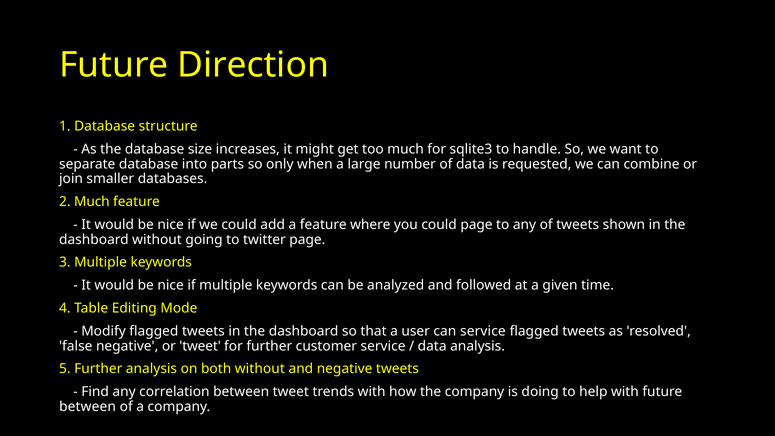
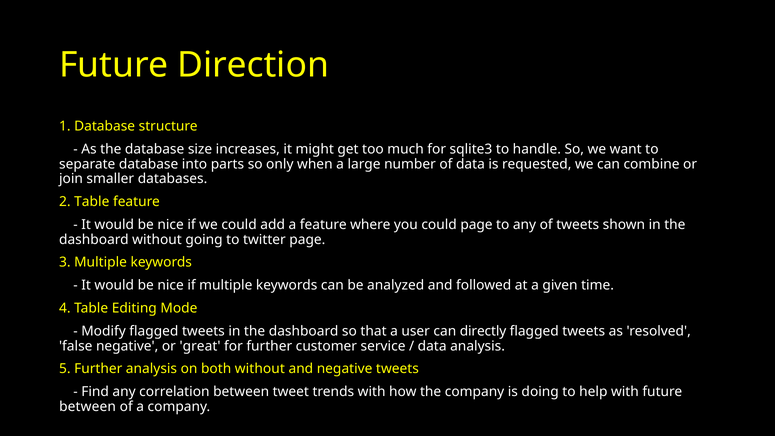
2 Much: Much -> Table (92, 202)
can service: service -> directly (483, 331)
or tweet: tweet -> great (200, 346)
